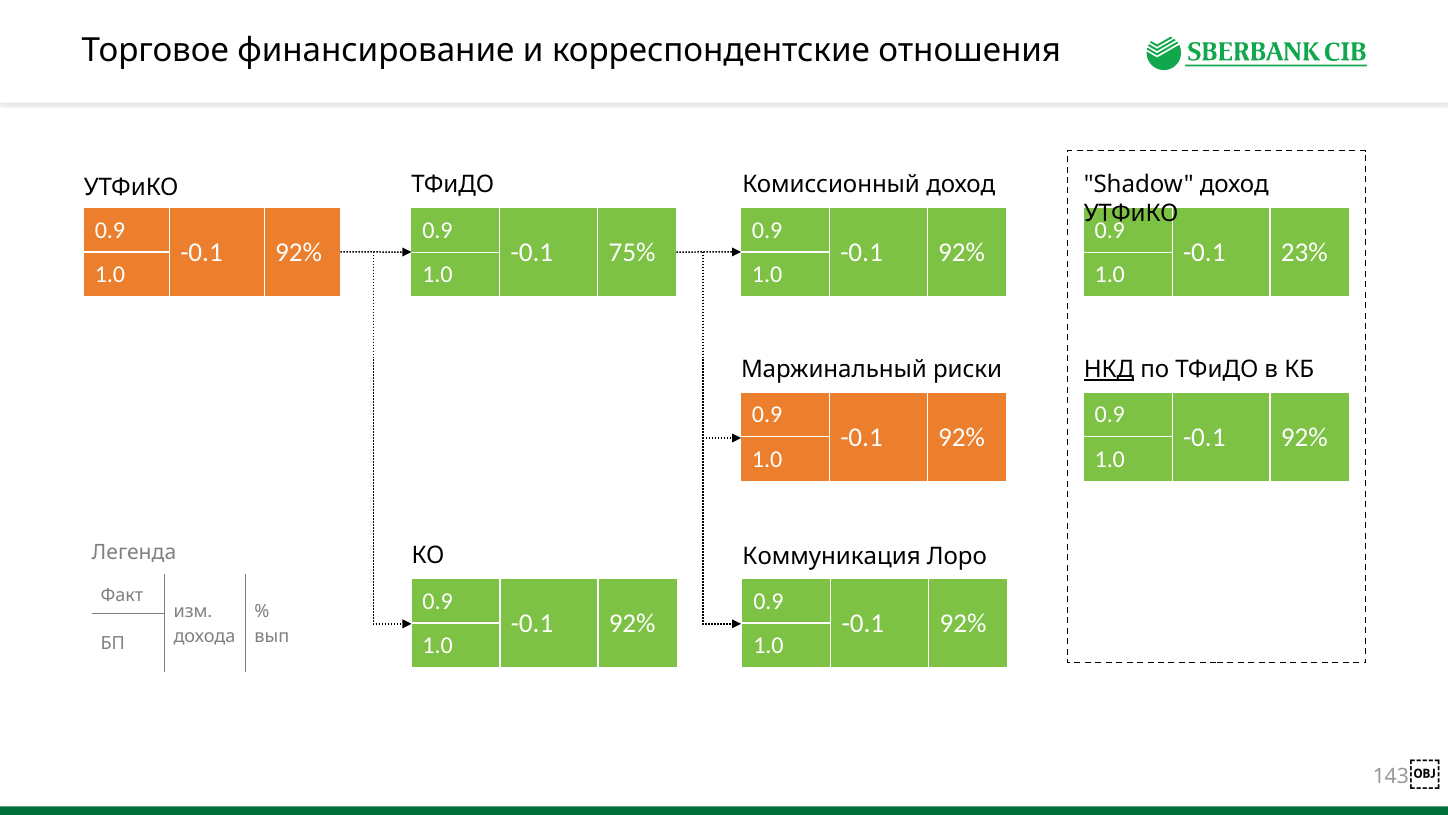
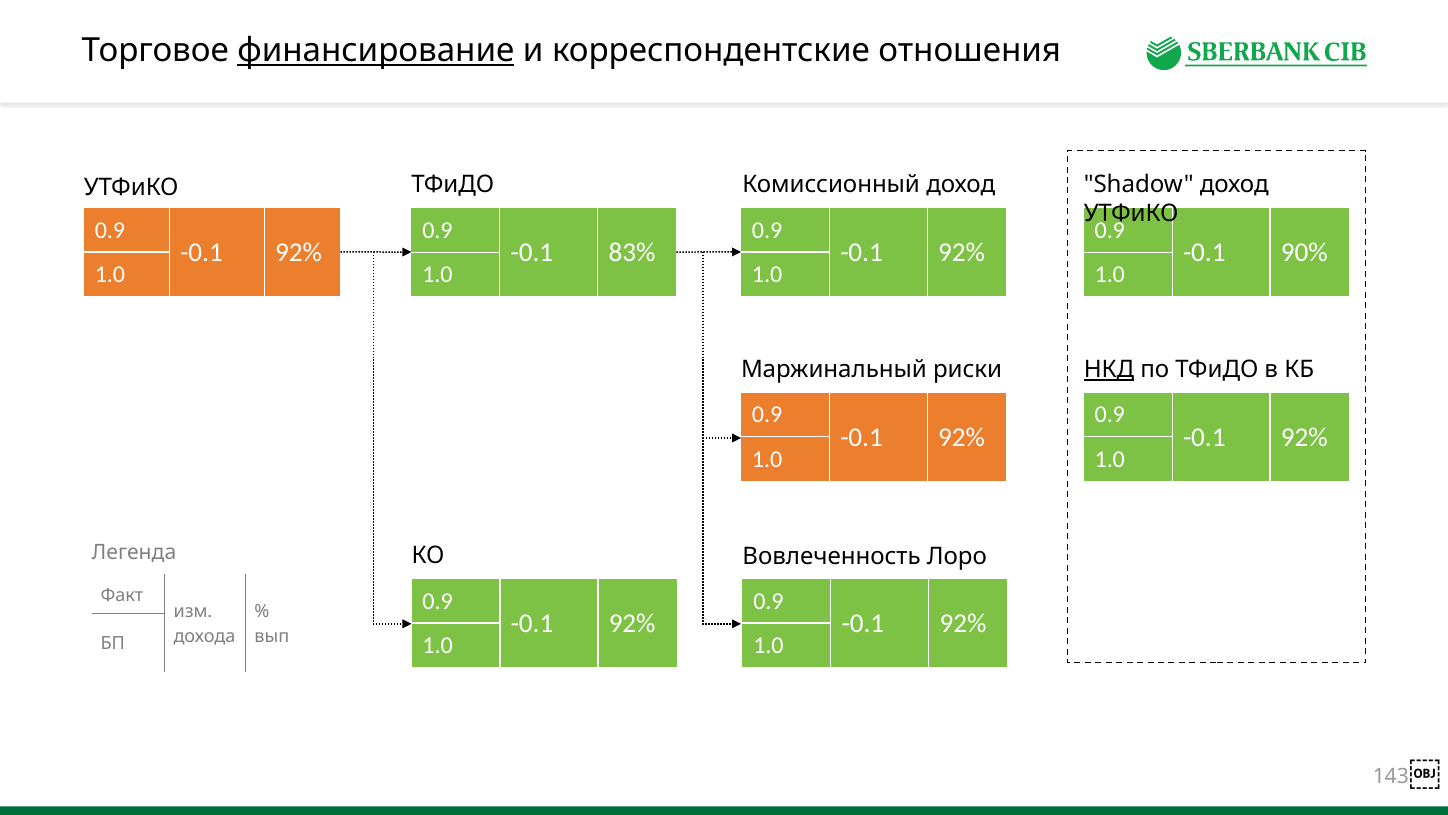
финансирование underline: none -> present (376, 51)
75%: 75% -> 83% (632, 252)
23%: 23% -> 90% (1304, 252)
Коммуникация: Коммуникация -> Вовлеченность (832, 557)
